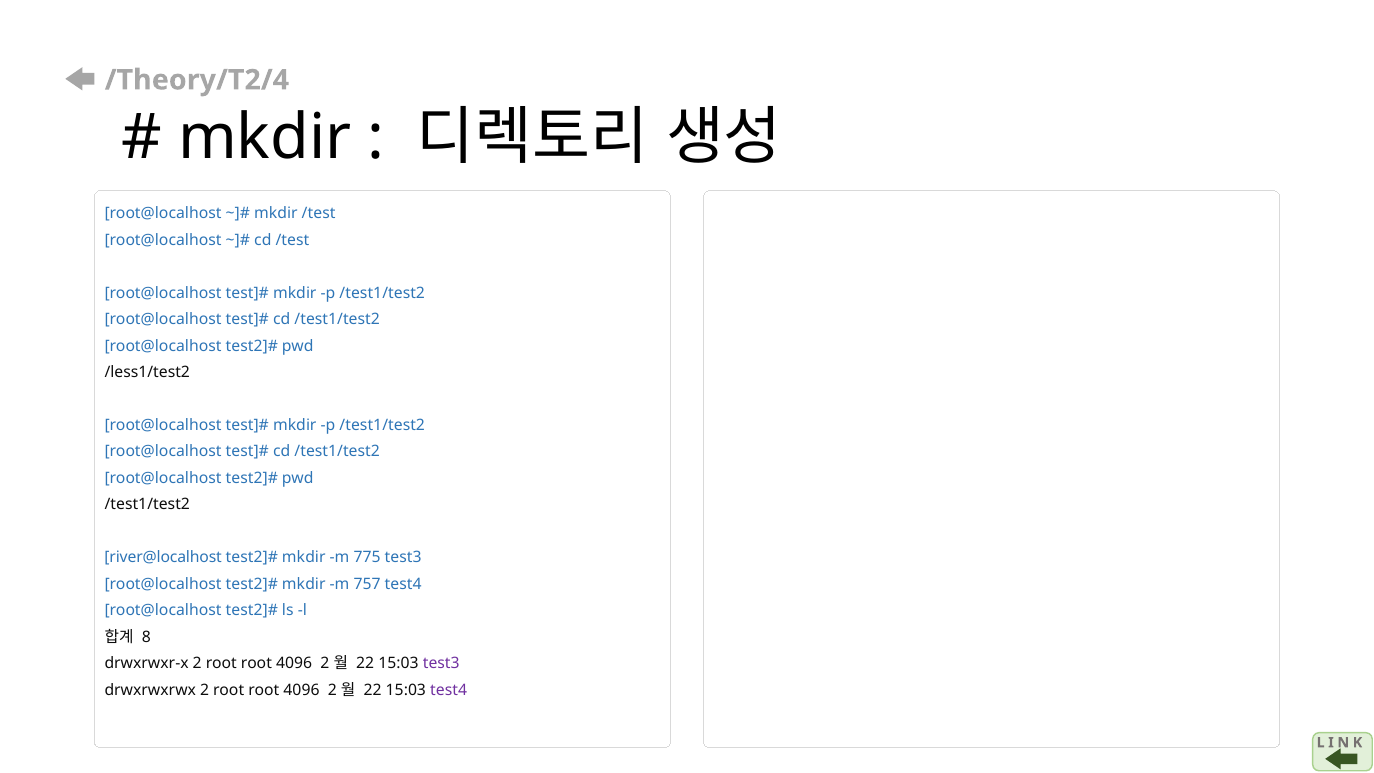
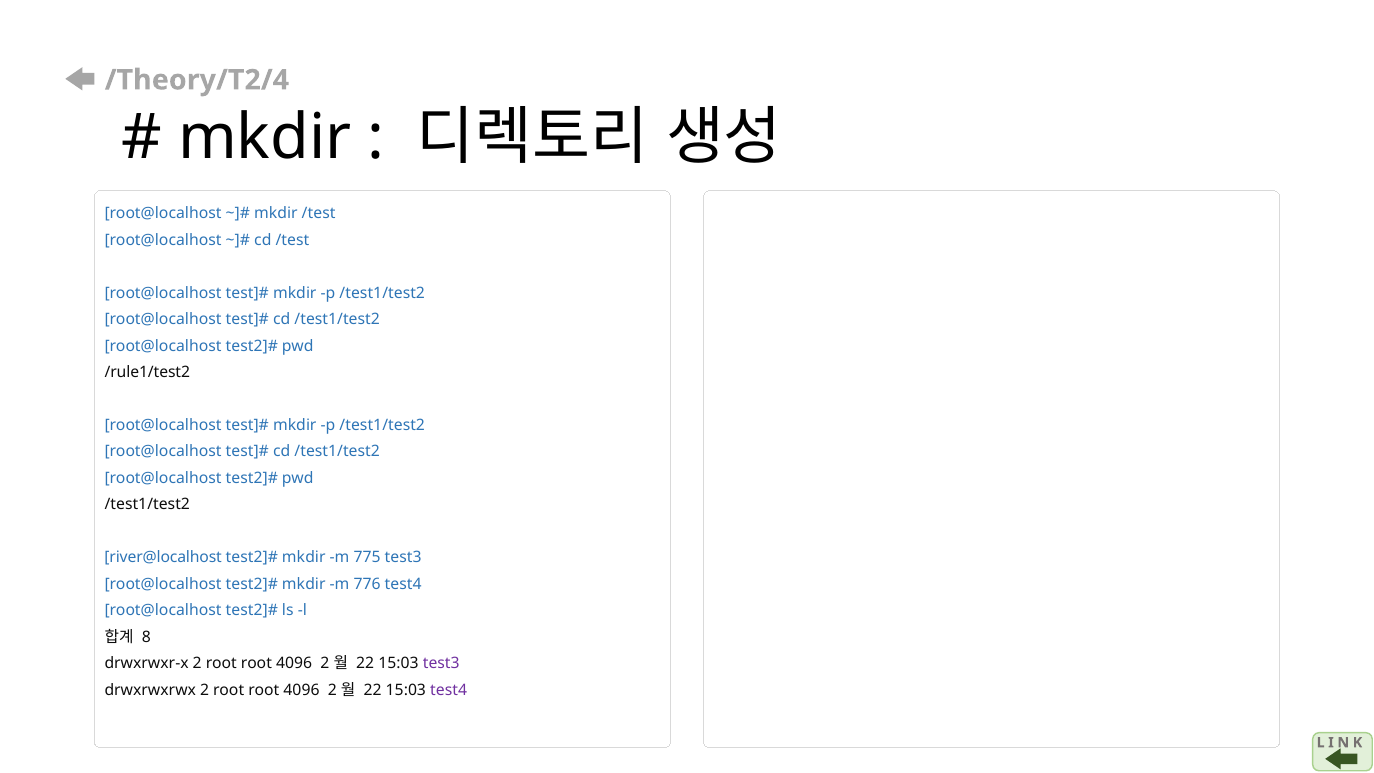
/less1/test2: /less1/test2 -> /rule1/test2 (147, 372)
757: 757 -> 776 (367, 584)
